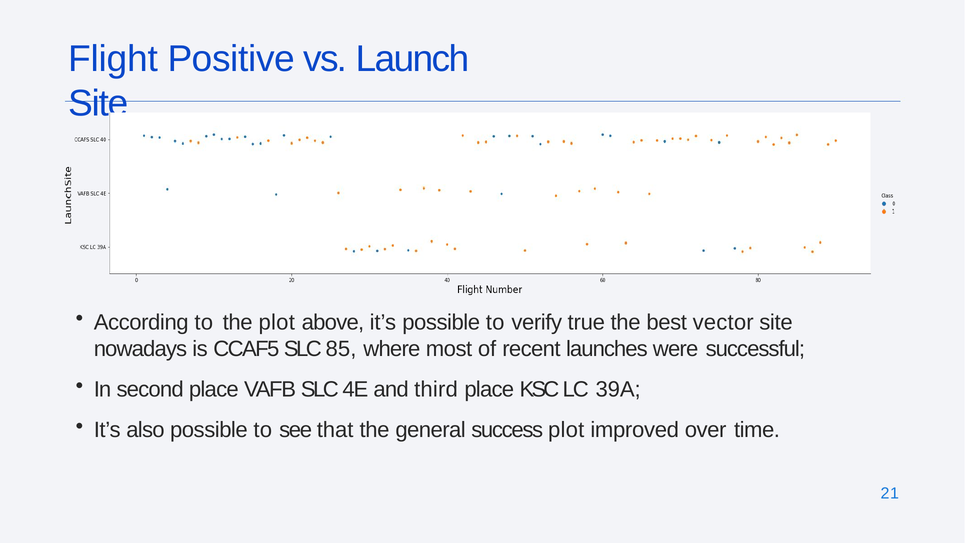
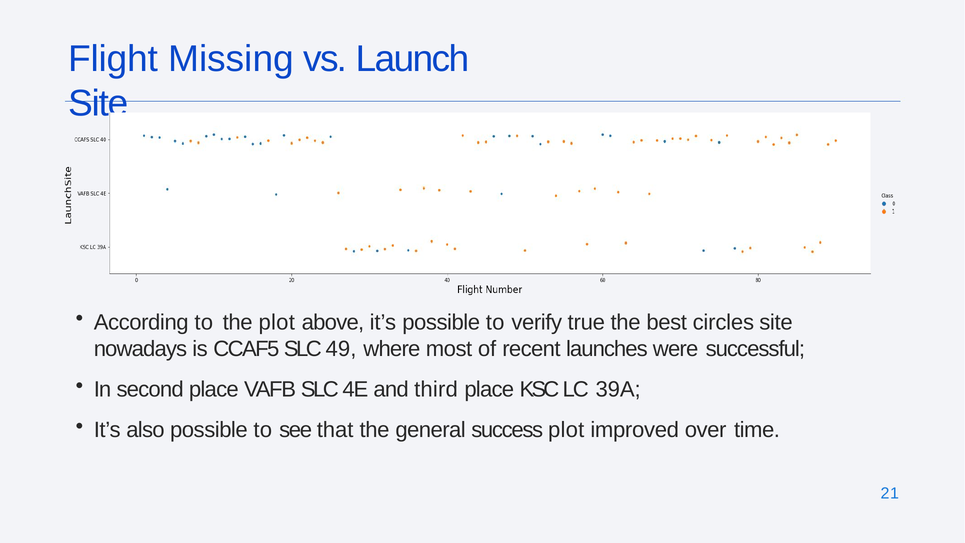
Positive: Positive -> Missing (231, 59)
vector: vector -> circles (723, 322)
85: 85 -> 49 (341, 349)
